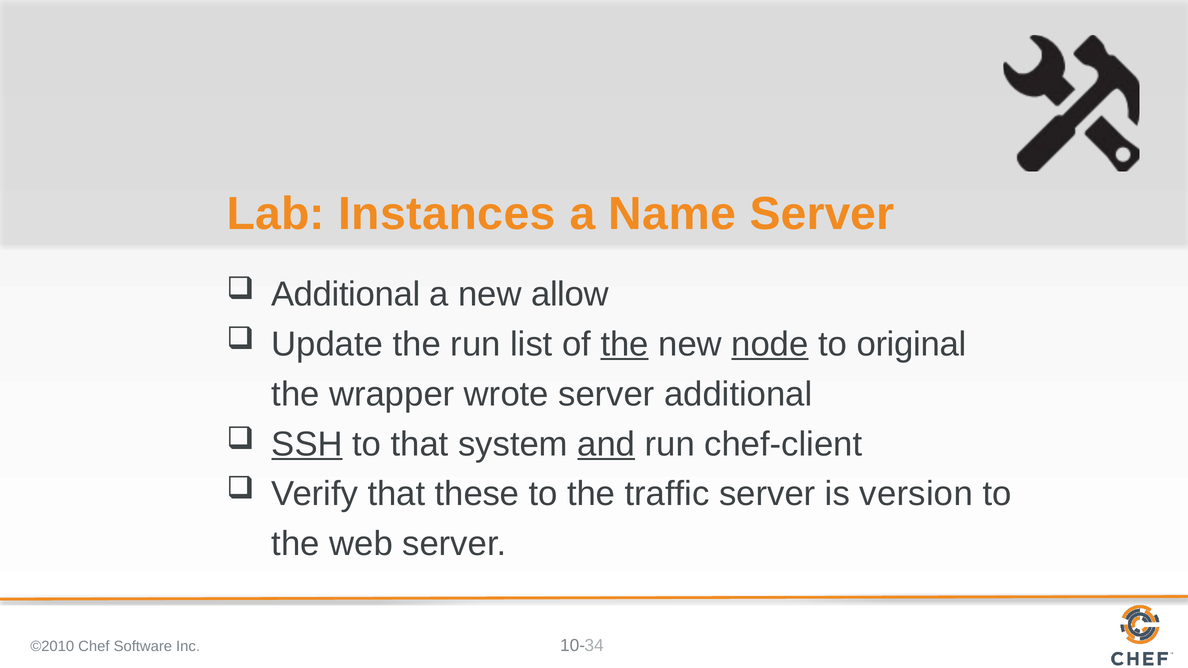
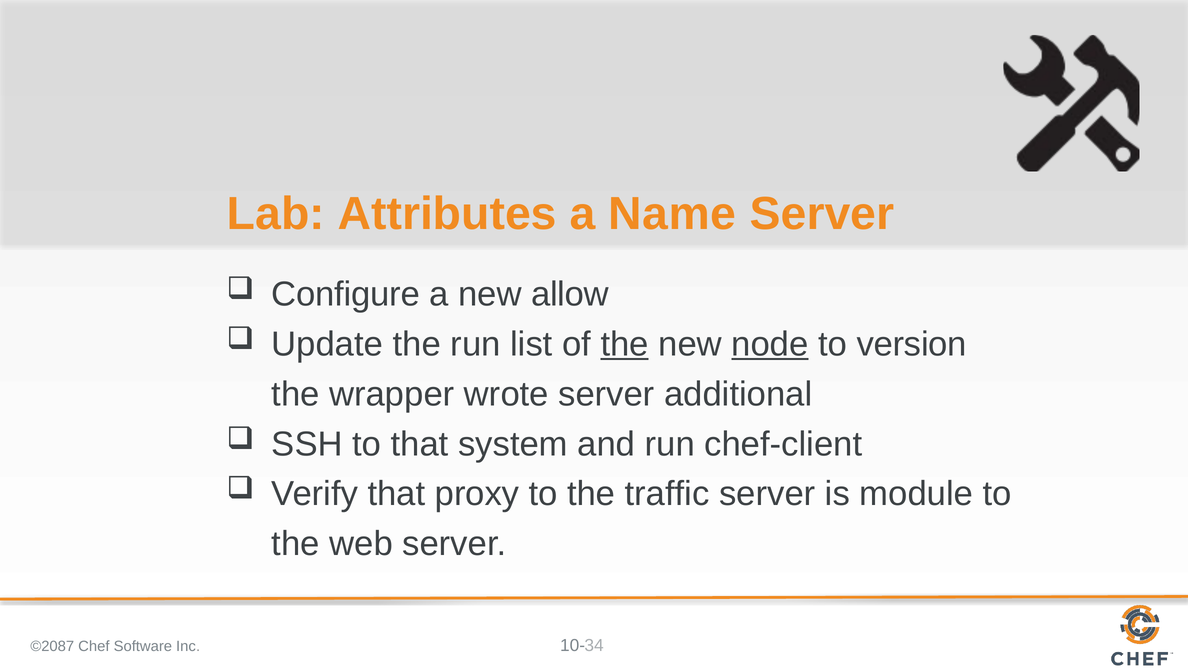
Instances: Instances -> Attributes (447, 214)
Additional: Additional -> Configure (346, 294)
original: original -> version (912, 344)
SSH underline: present -> none (307, 444)
and underline: present -> none (606, 444)
these: these -> proxy (477, 494)
version: version -> module (916, 494)
©2010: ©2010 -> ©2087 (52, 647)
